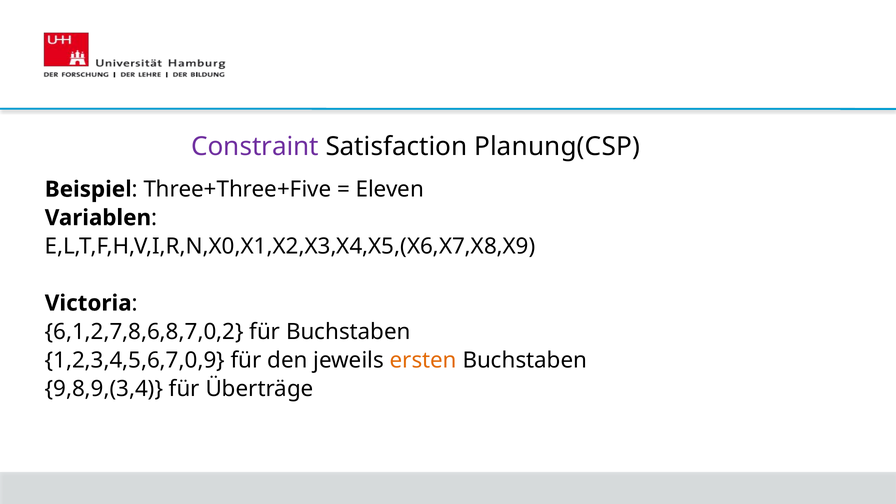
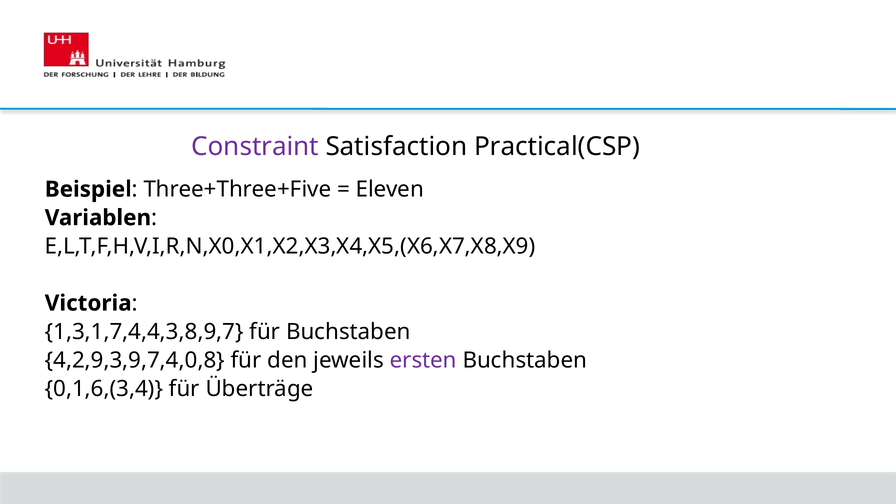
Planung(CSP: Planung(CSP -> Practical(CSP (557, 146)
6,1,2,7,8,6,8,7,0,2: 6,1,2,7,8,6,8,7,0,2 -> 1,3,1,7,4,4,3,8,9,7 (144, 332)
1,2,3,4,5,6,7,0,9: 1,2,3,4,5,6,7,0,9 -> 4,2,9,3,9,7,4,0,8 (135, 360)
ersten colour: orange -> purple (423, 360)
9,8,9,(3,4: 9,8,9,(3,4 -> 0,1,6,(3,4 (104, 389)
